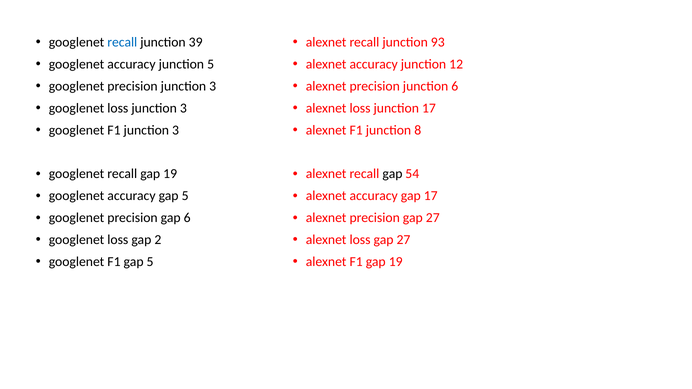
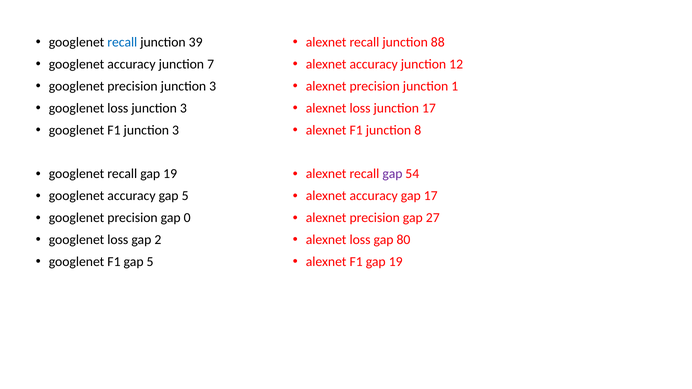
93: 93 -> 88 (438, 42)
junction 5: 5 -> 7 (211, 64)
junction 6: 6 -> 1 (455, 86)
gap colour: black -> purple (392, 174)
gap 6: 6 -> 0 (187, 218)
loss gap 27: 27 -> 80 (403, 240)
